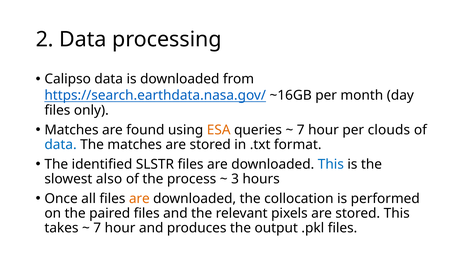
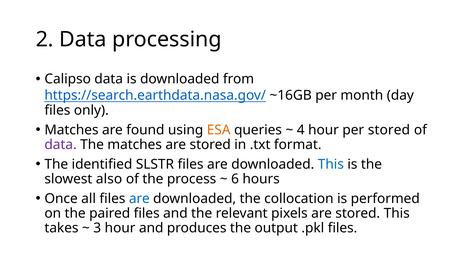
7: 7 -> 4 (301, 130)
per clouds: clouds -> stored (389, 130)
data colour: blue -> purple (61, 145)
3: 3 -> 6 (235, 179)
are colour: orange -> blue (139, 199)
7: 7 -> 3 (97, 228)
